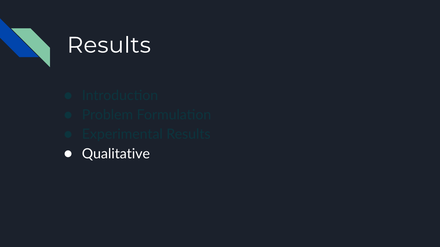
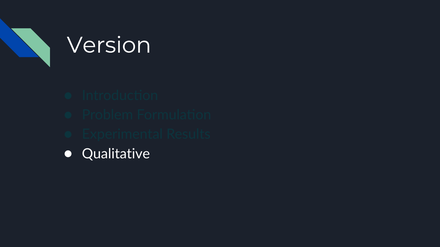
Results: Results -> Version (109, 45)
